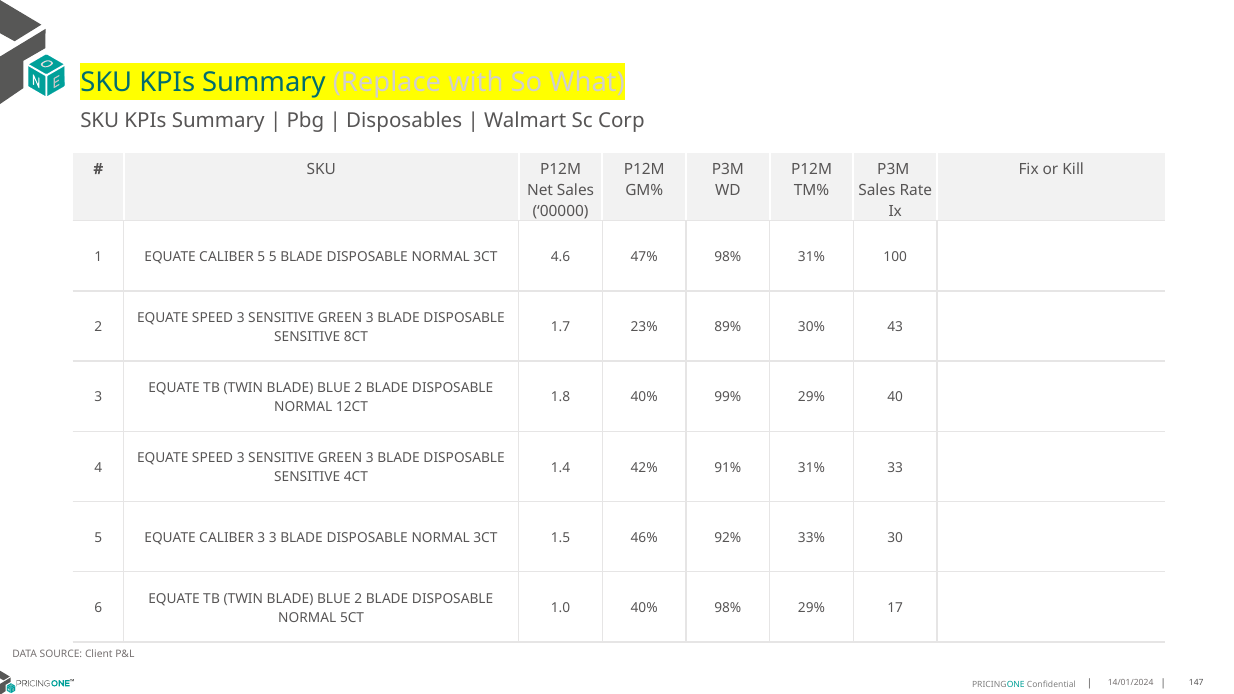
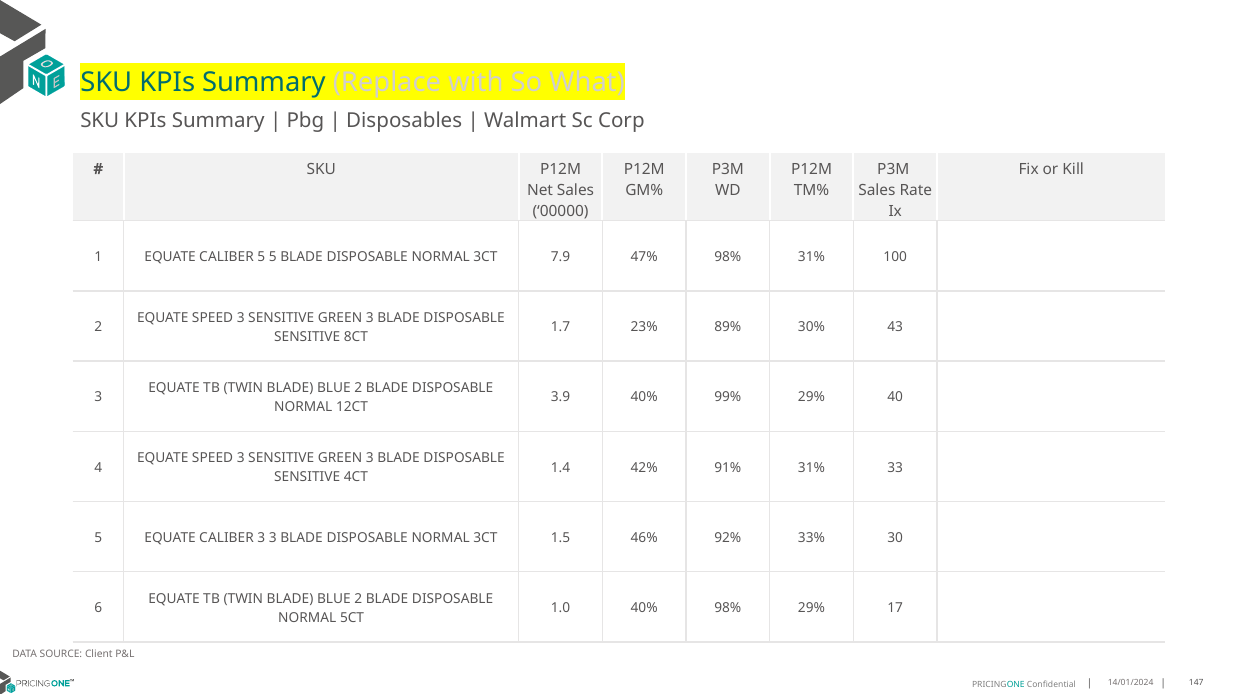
4.6: 4.6 -> 7.9 (561, 257)
1.8: 1.8 -> 3.9 (561, 398)
